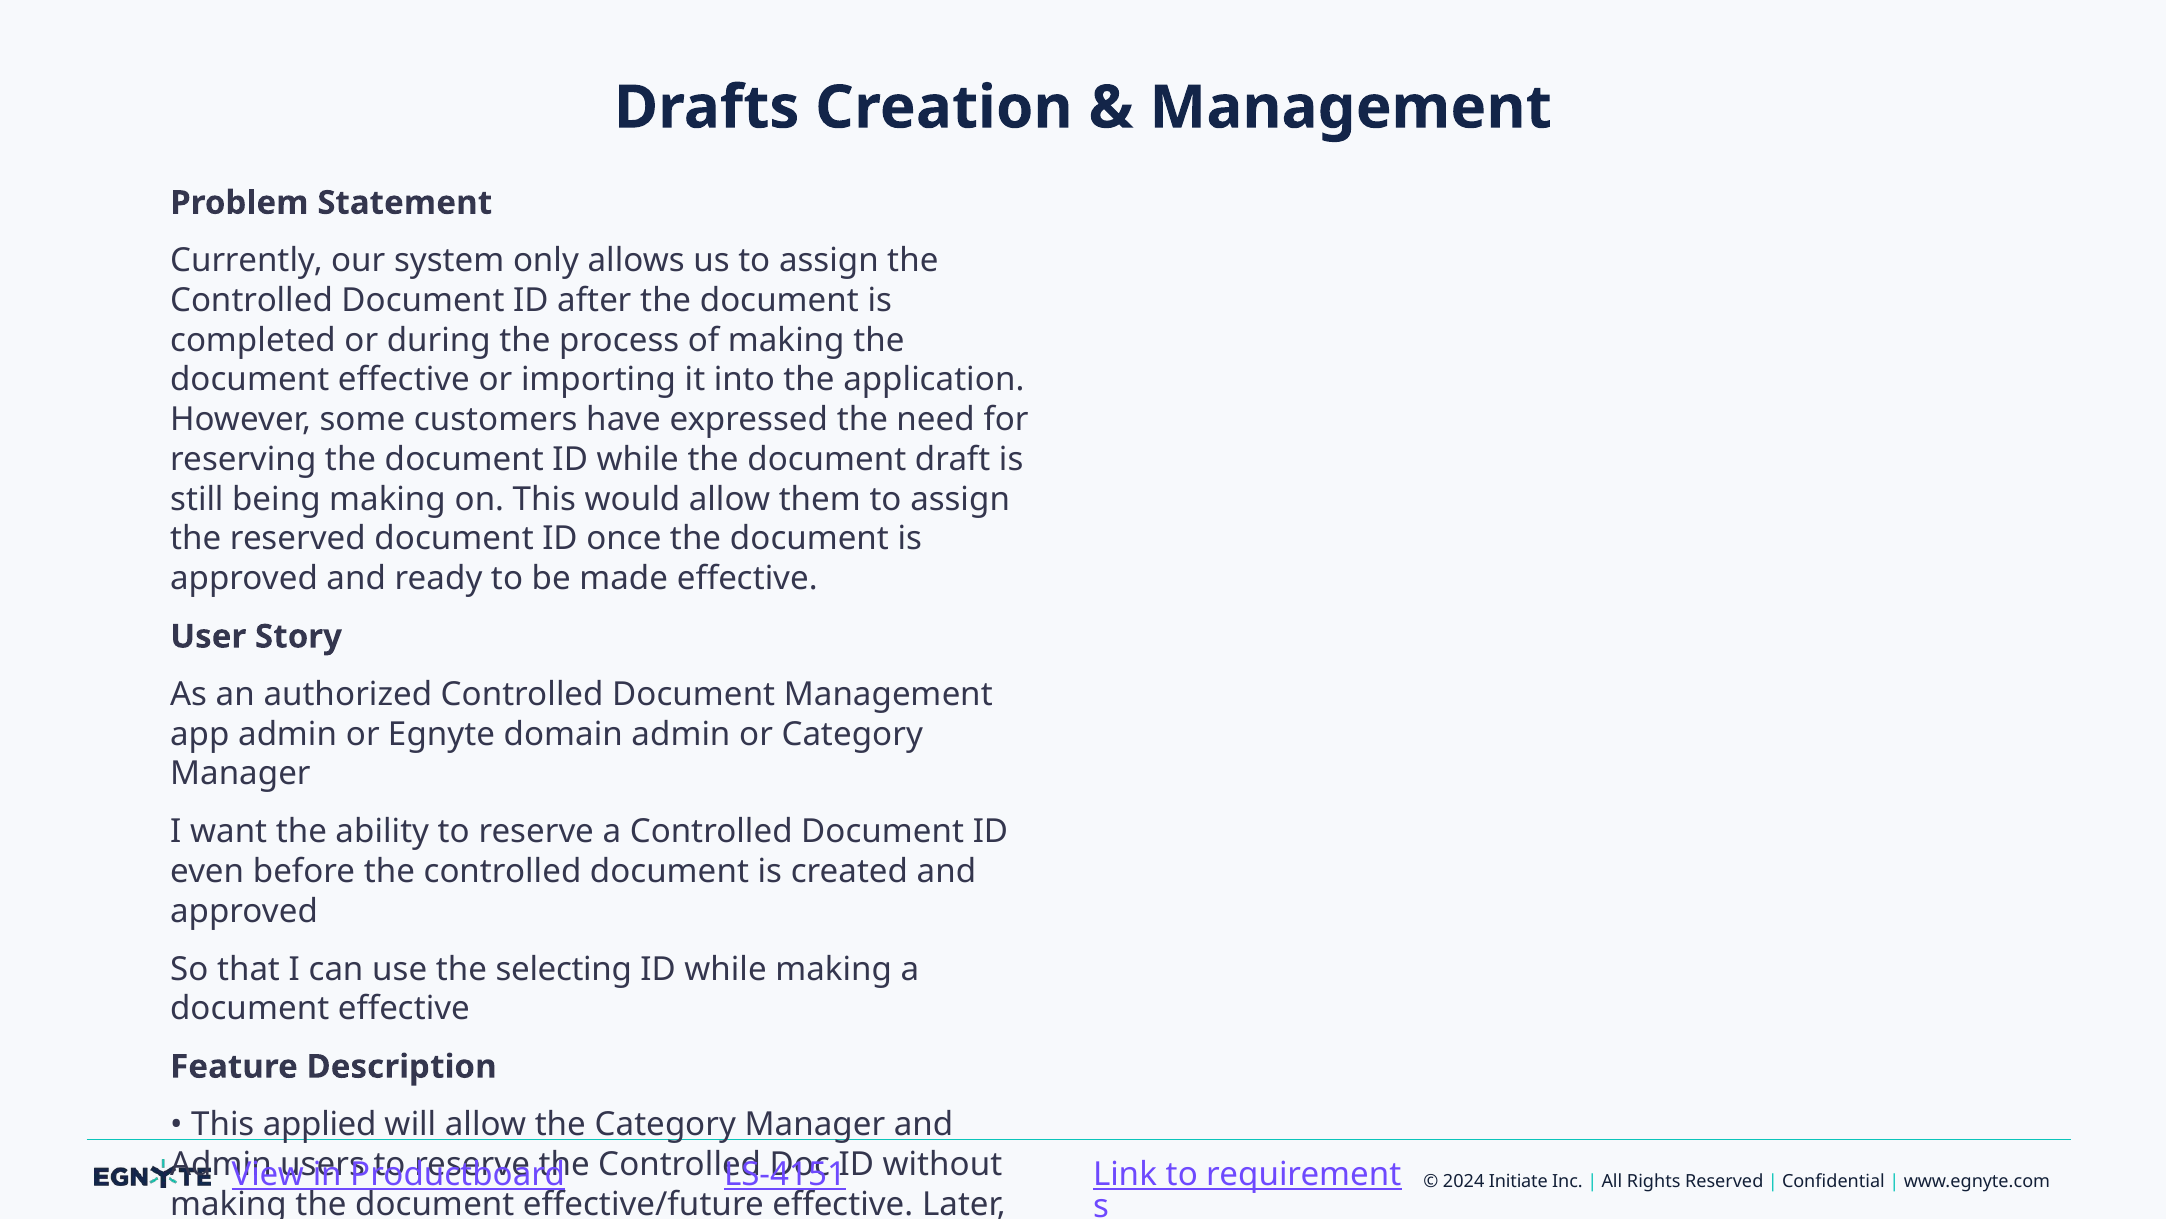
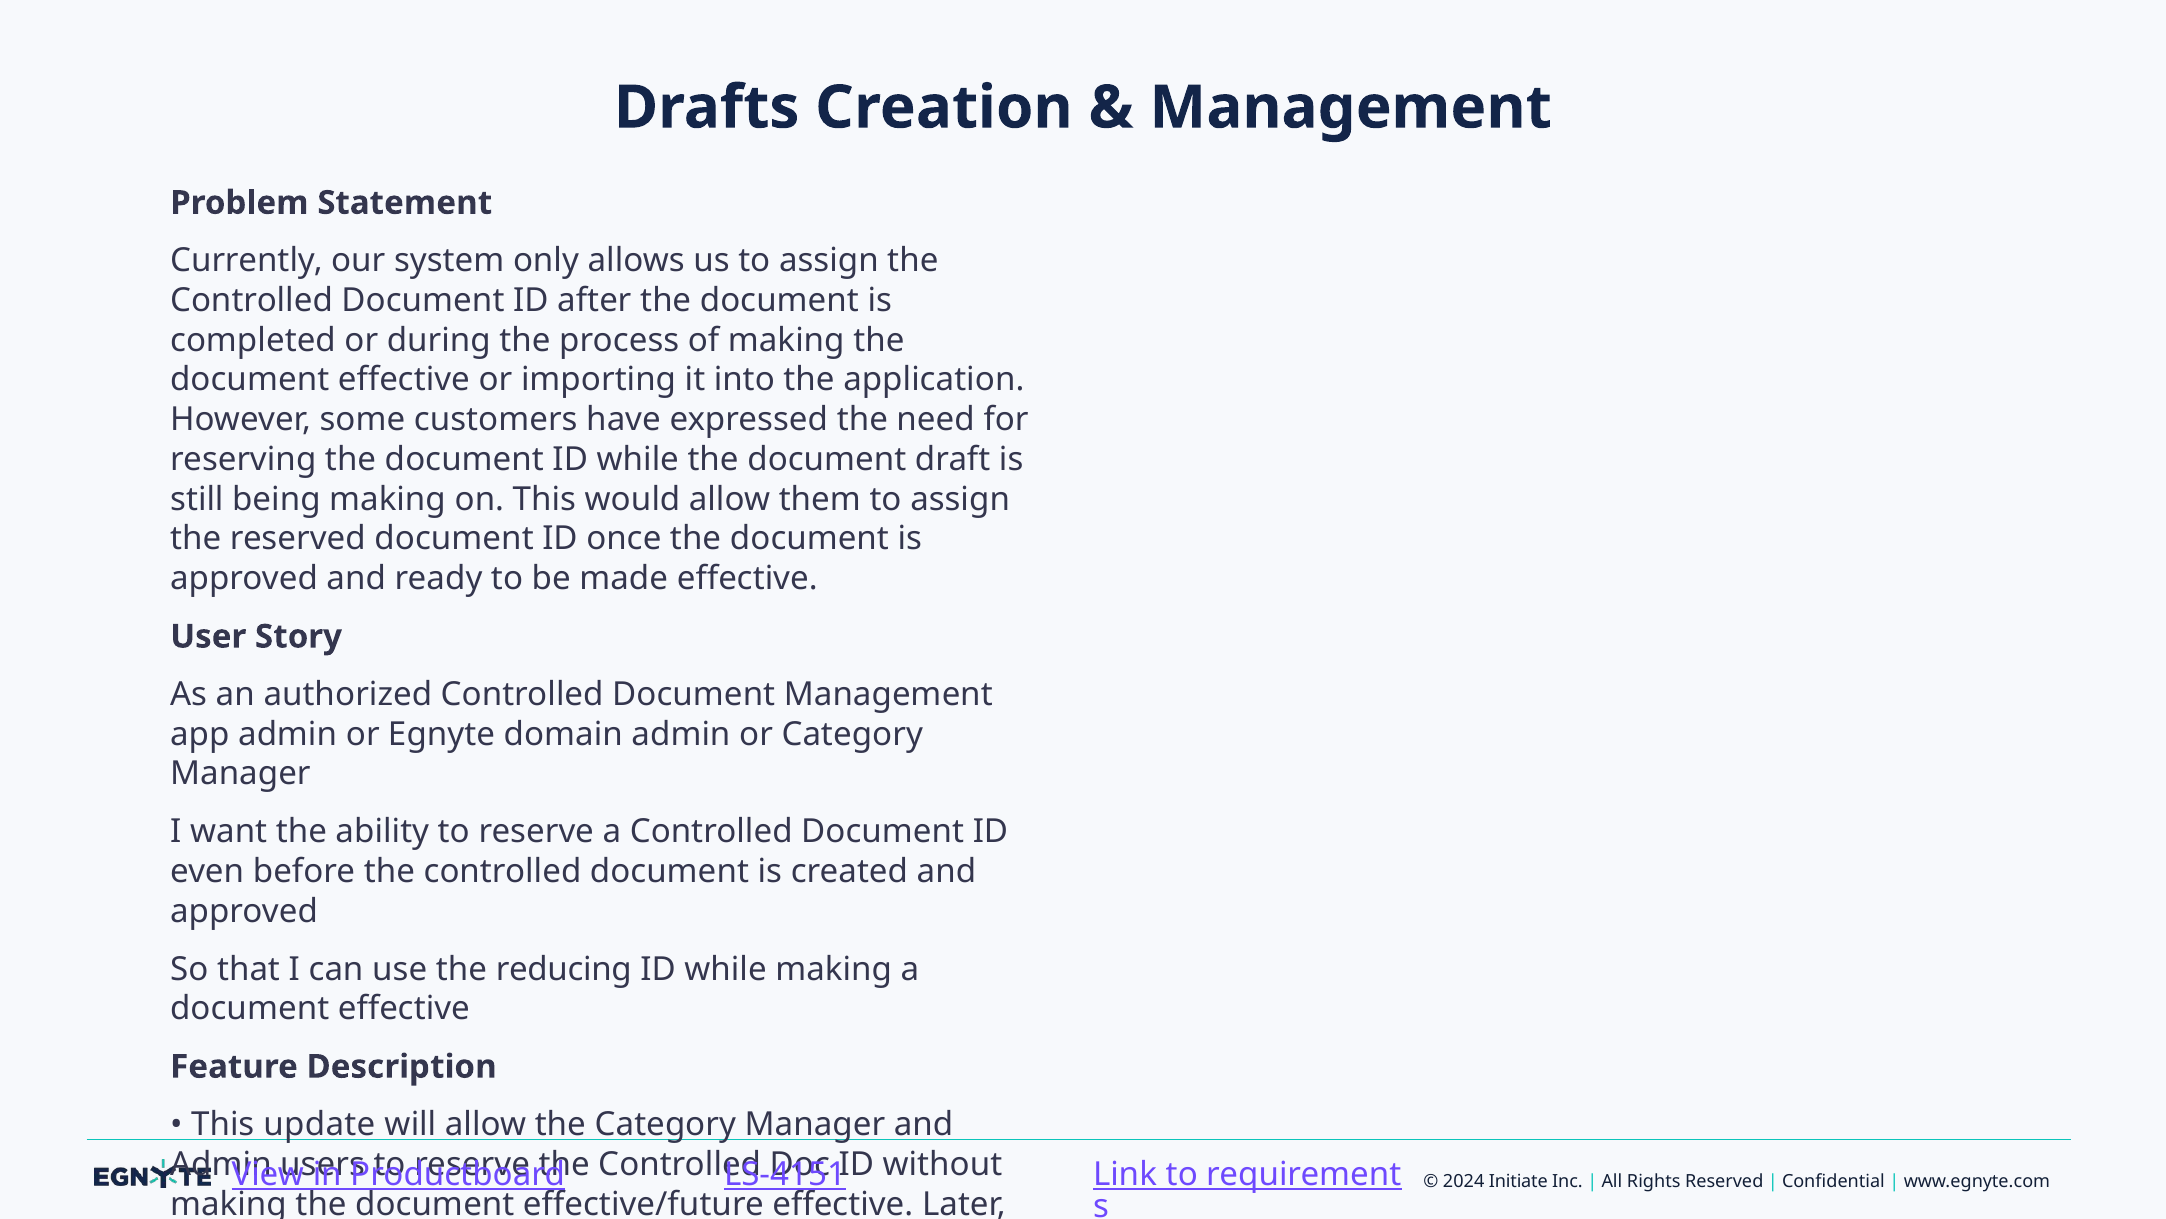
selecting: selecting -> reducing (564, 969)
applied: applied -> update (319, 1124)
